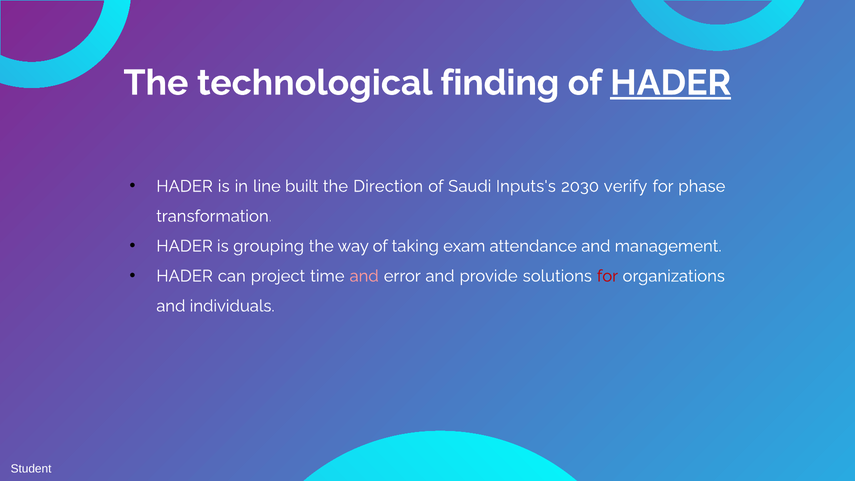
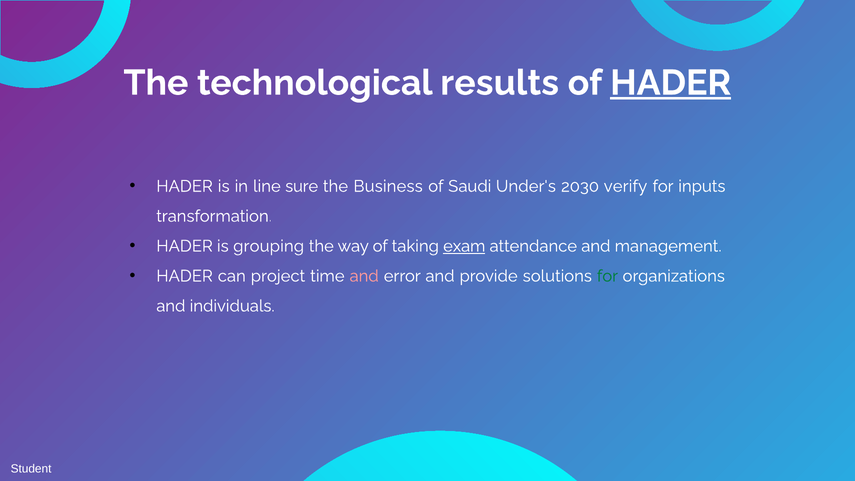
finding: finding -> results (500, 83)
built: built -> sure (302, 186)
Direction: Direction -> Business (388, 186)
Inputs's: Inputs's -> Under's (526, 186)
phase: phase -> inputs (702, 186)
exam underline: none -> present (464, 246)
for colour: red -> green (607, 276)
